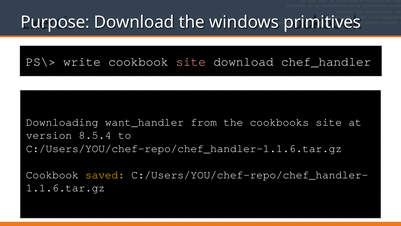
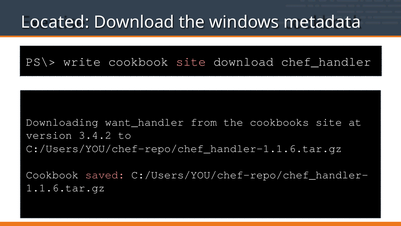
Purpose: Purpose -> Located (55, 22)
primitives: primitives -> metadata (322, 22)
8.5.4: 8.5.4 -> 3.4.2 (95, 135)
saved colour: yellow -> pink (105, 174)
